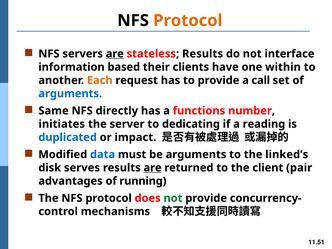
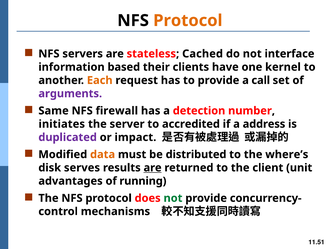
are underline: present -> none (115, 54)
stateless Results: Results -> Cached (203, 54)
within: within -> kernel (283, 67)
arguments colour: blue -> purple (70, 94)
directly: directly -> firewall (117, 111)
functions: functions -> detection (199, 111)
dedicating: dedicating -> accredited (191, 124)
reading: reading -> address (264, 124)
duplicated colour: blue -> purple (68, 137)
data colour: blue -> orange (103, 154)
be arguments: arguments -> distributed (196, 154)
linked’s: linked’s -> where’s (287, 154)
pair: pair -> unit (299, 168)
